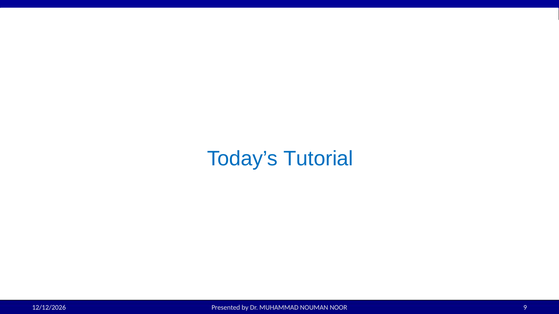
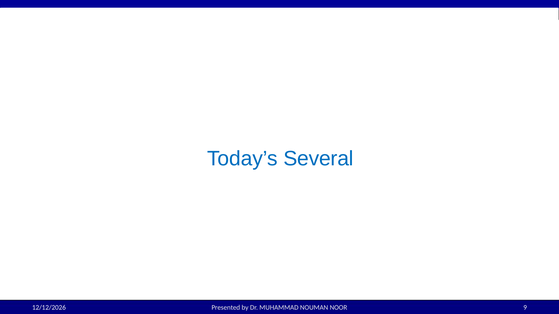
Tutorial: Tutorial -> Several (318, 159)
